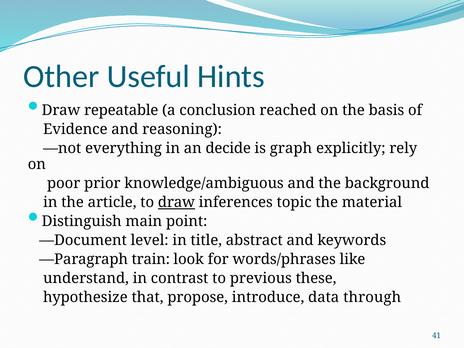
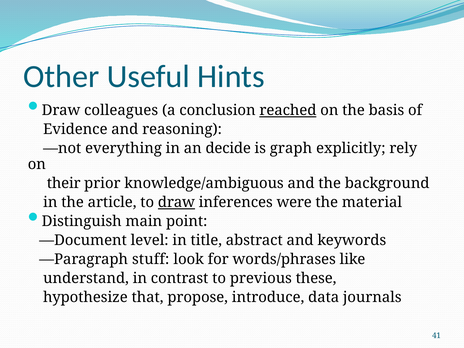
repeatable: repeatable -> colleagues (121, 110)
reached underline: none -> present (288, 110)
poor: poor -> their (64, 183)
topic: topic -> were (294, 202)
train: train -> stuff (151, 259)
through: through -> journals (372, 297)
